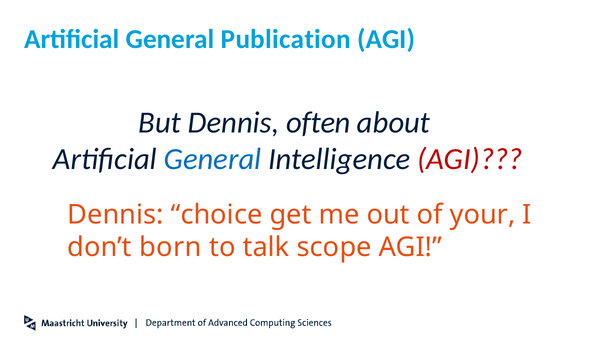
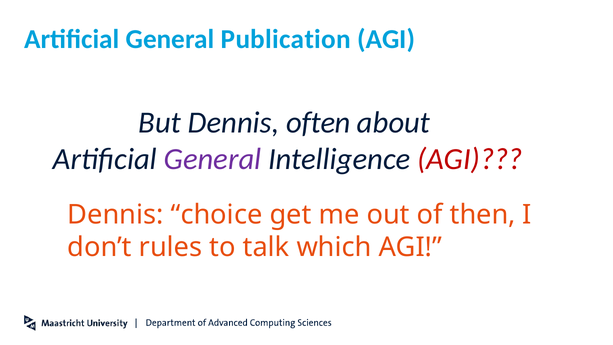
General colour: blue -> purple (213, 159)
your: your -> then (483, 215)
born: born -> rules (171, 247)
scope: scope -> which (334, 247)
